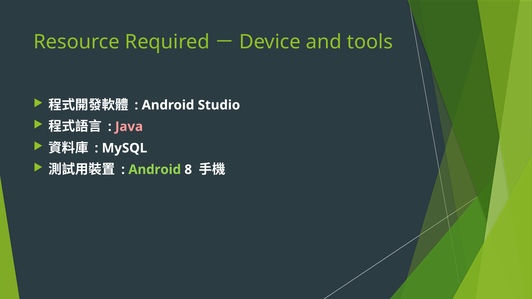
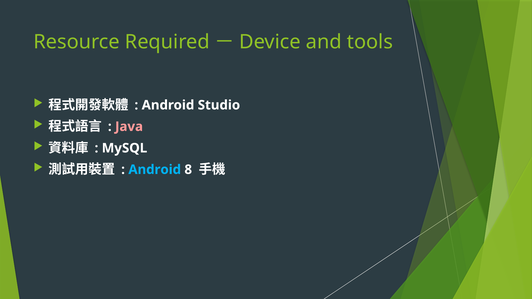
Android colour: light green -> light blue (155, 170)
